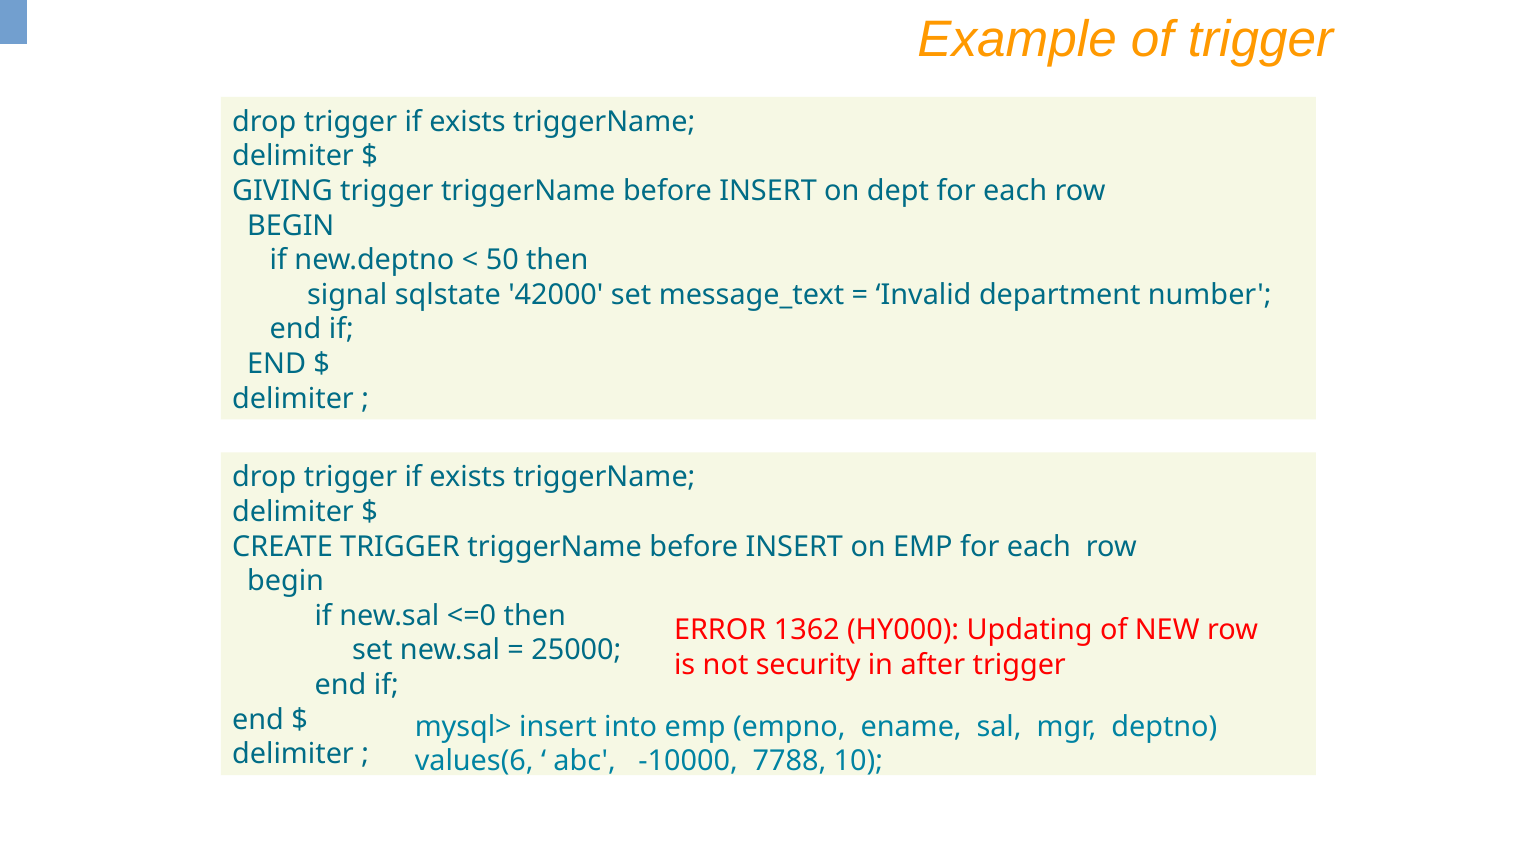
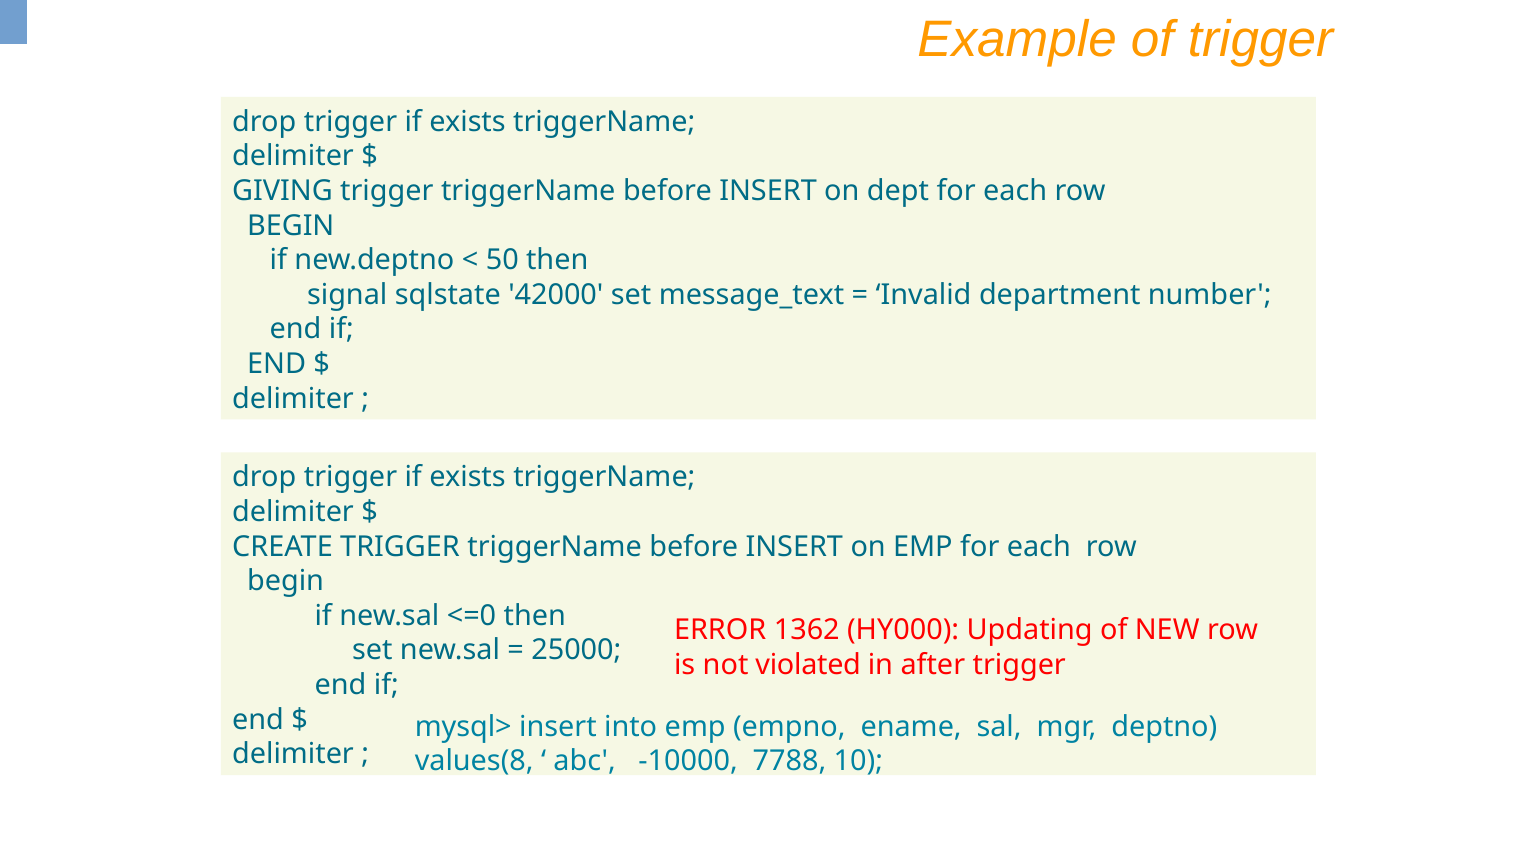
security: security -> violated (808, 665)
values(6: values(6 -> values(8 (474, 761)
